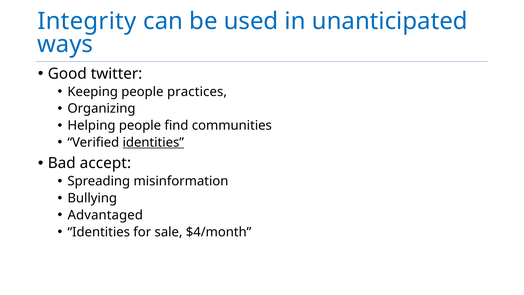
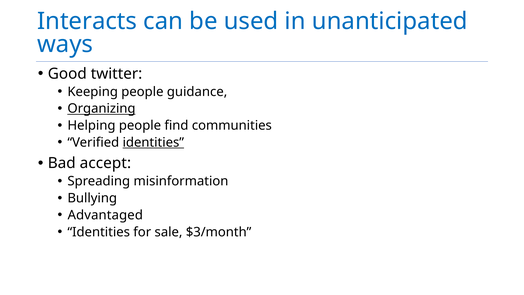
Integrity: Integrity -> Interacts (87, 21)
practices: practices -> guidance (197, 92)
Organizing underline: none -> present (101, 109)
$4/month: $4/month -> $3/month (219, 232)
